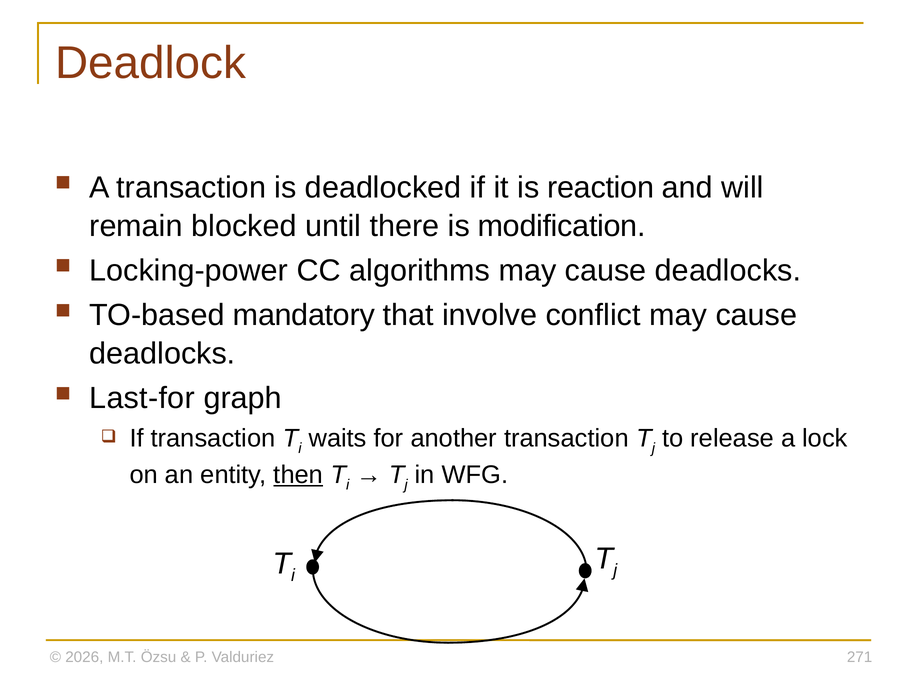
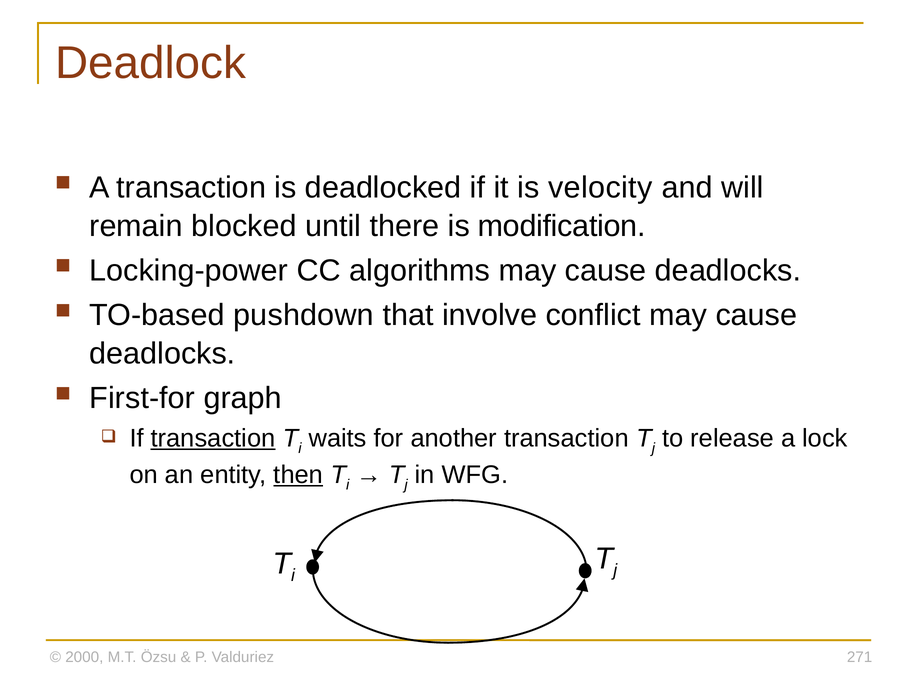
reaction: reaction -> velocity (600, 187)
mandatory: mandatory -> pushdown (304, 315)
Last-for: Last-for -> First-for (142, 398)
transaction underline: none -> present (213, 438)
2026: 2026 -> 2000 (84, 657)
